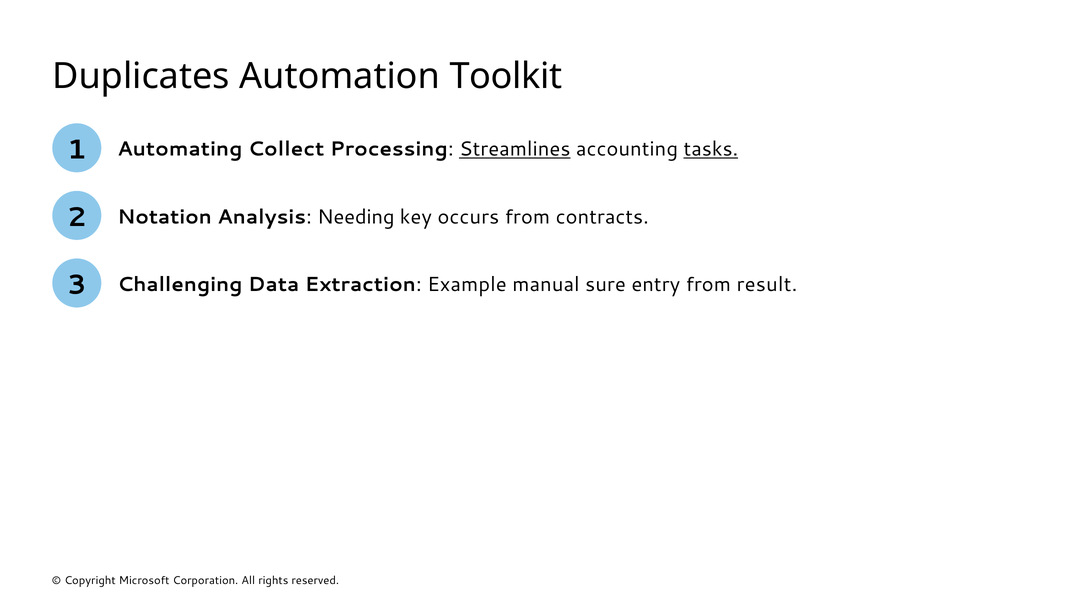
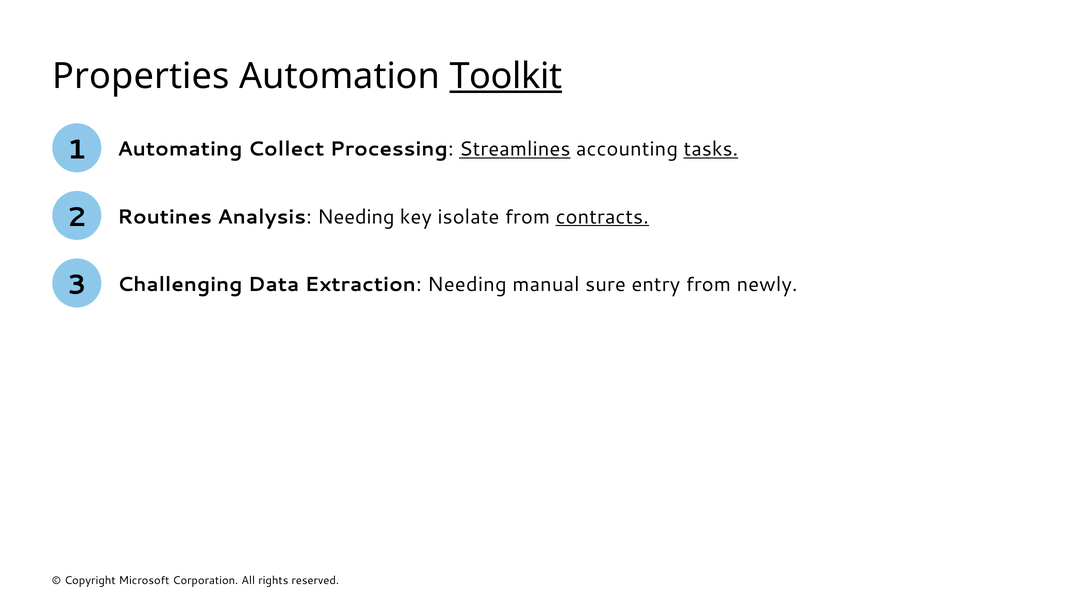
Duplicates: Duplicates -> Properties (141, 76)
Toolkit underline: none -> present (506, 76)
Notation: Notation -> Routines (165, 217)
occurs: occurs -> isolate (468, 217)
contracts underline: none -> present (602, 217)
Extraction Example: Example -> Needing (467, 284)
result: result -> newly (767, 284)
